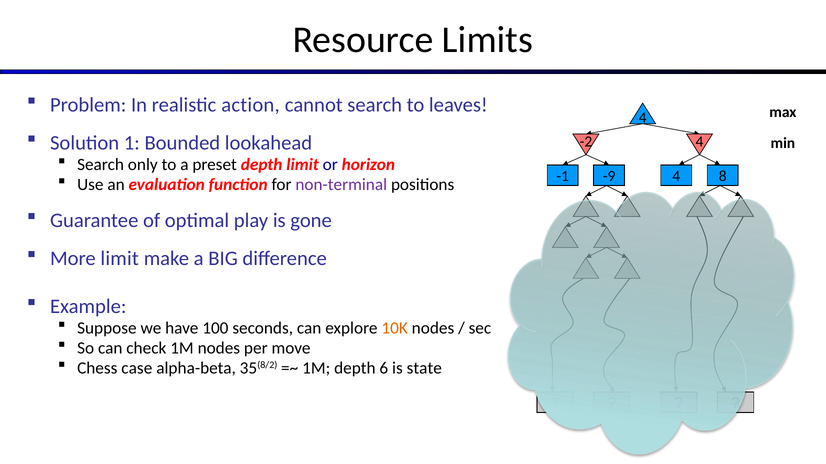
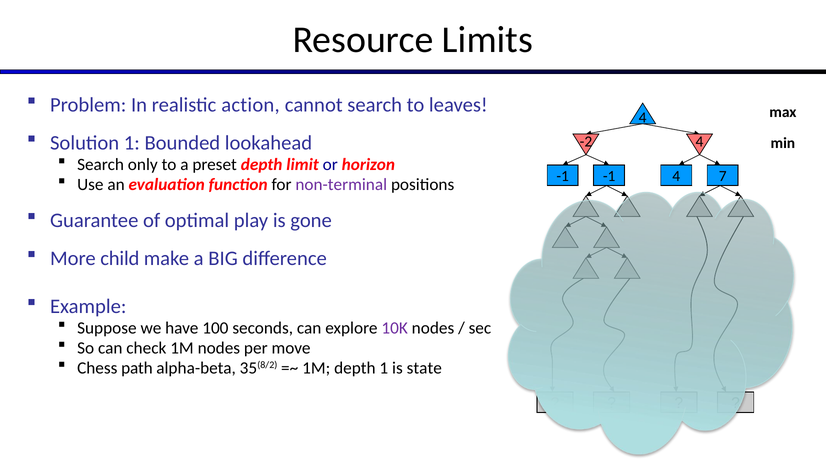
-1 -9: -9 -> -1 (609, 177)
8: 8 -> 7 (723, 177)
More limit: limit -> child (120, 259)
10K colour: orange -> purple (395, 328)
case: case -> path (137, 368)
depth 6: 6 -> 1 (384, 368)
